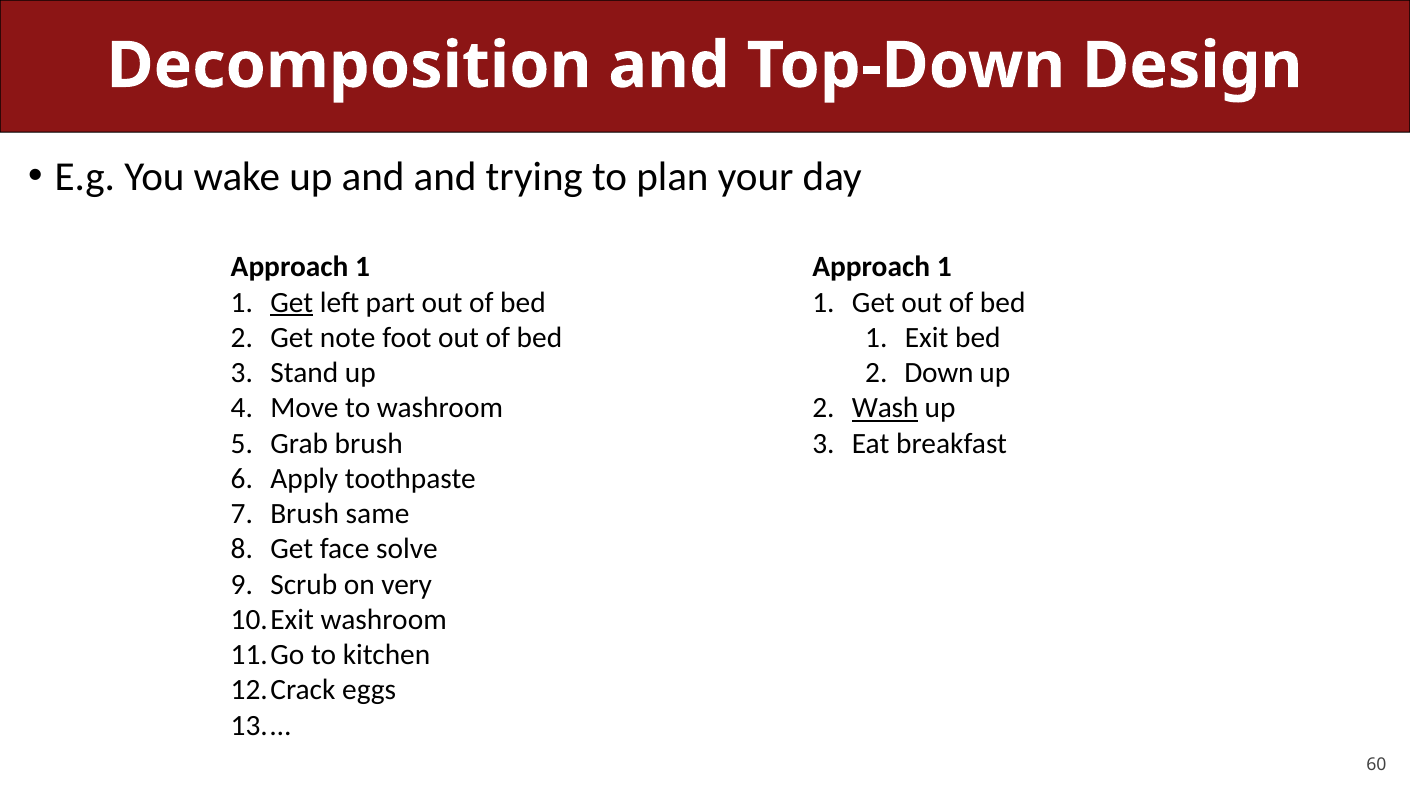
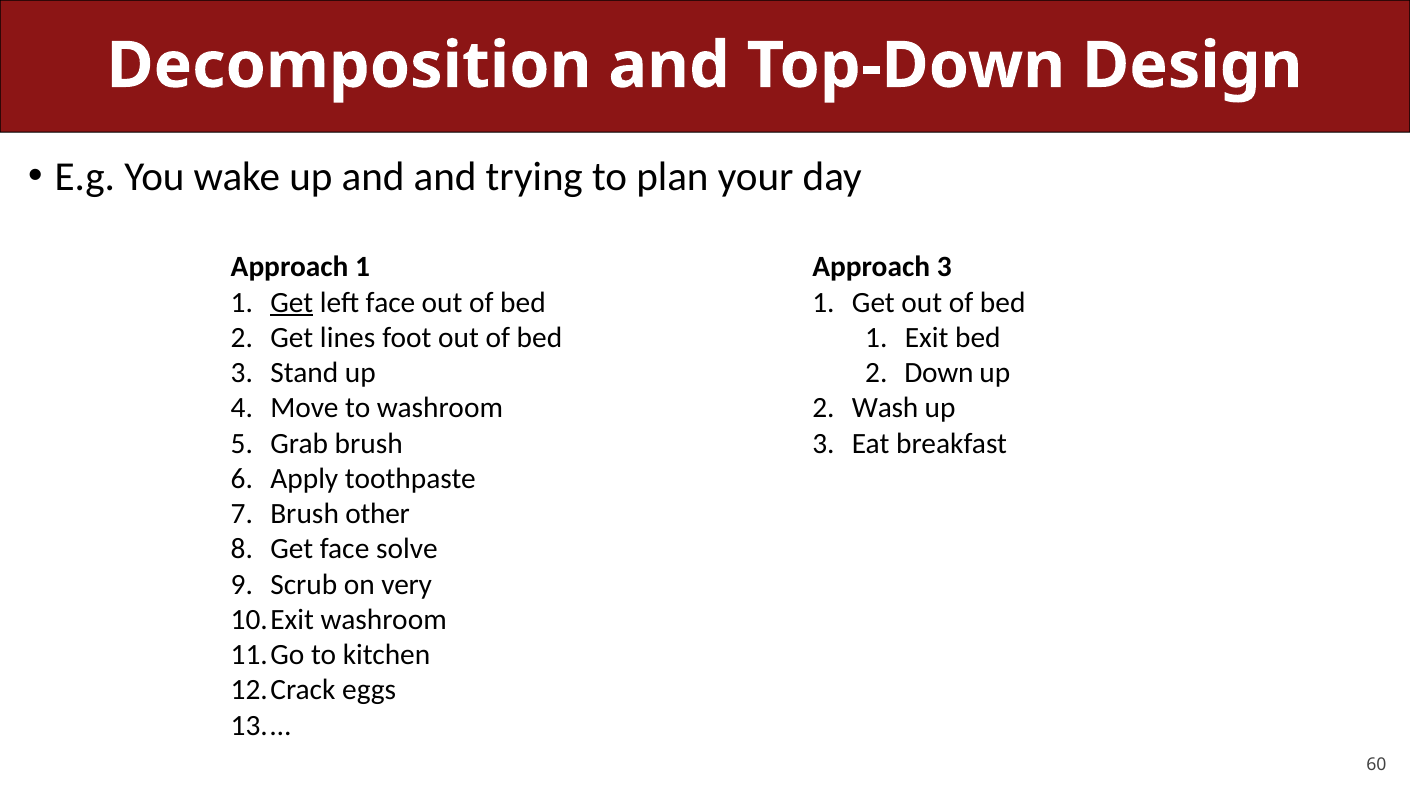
1: 1 -> 3 (944, 267)
left part: part -> face (390, 302)
note: note -> lines (348, 338)
Wash underline: present -> none (885, 408)
same: same -> other (378, 514)
